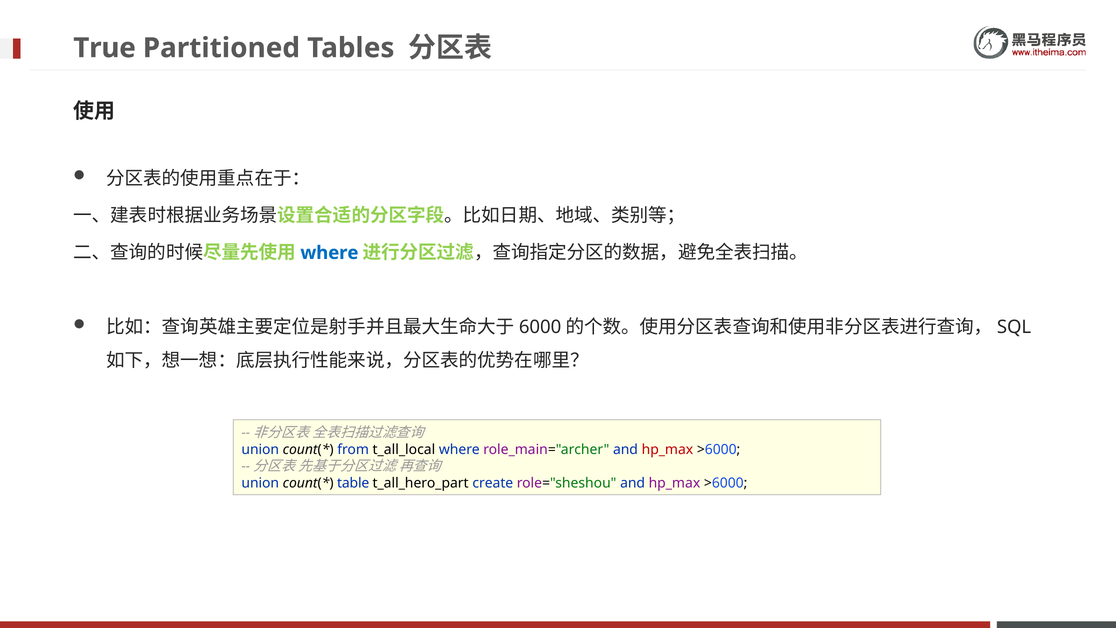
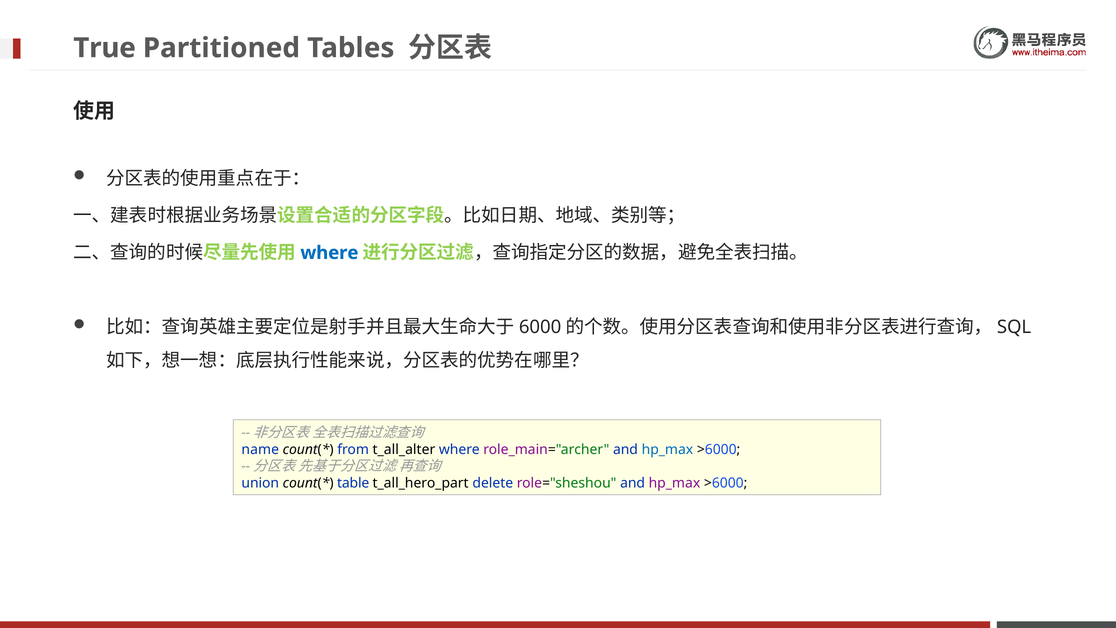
union: union -> name (260, 449)
t_all_local: t_all_local -> t_all_alter (404, 449)
hp_max colour: red -> blue (667, 449)
create: create -> delete (493, 483)
